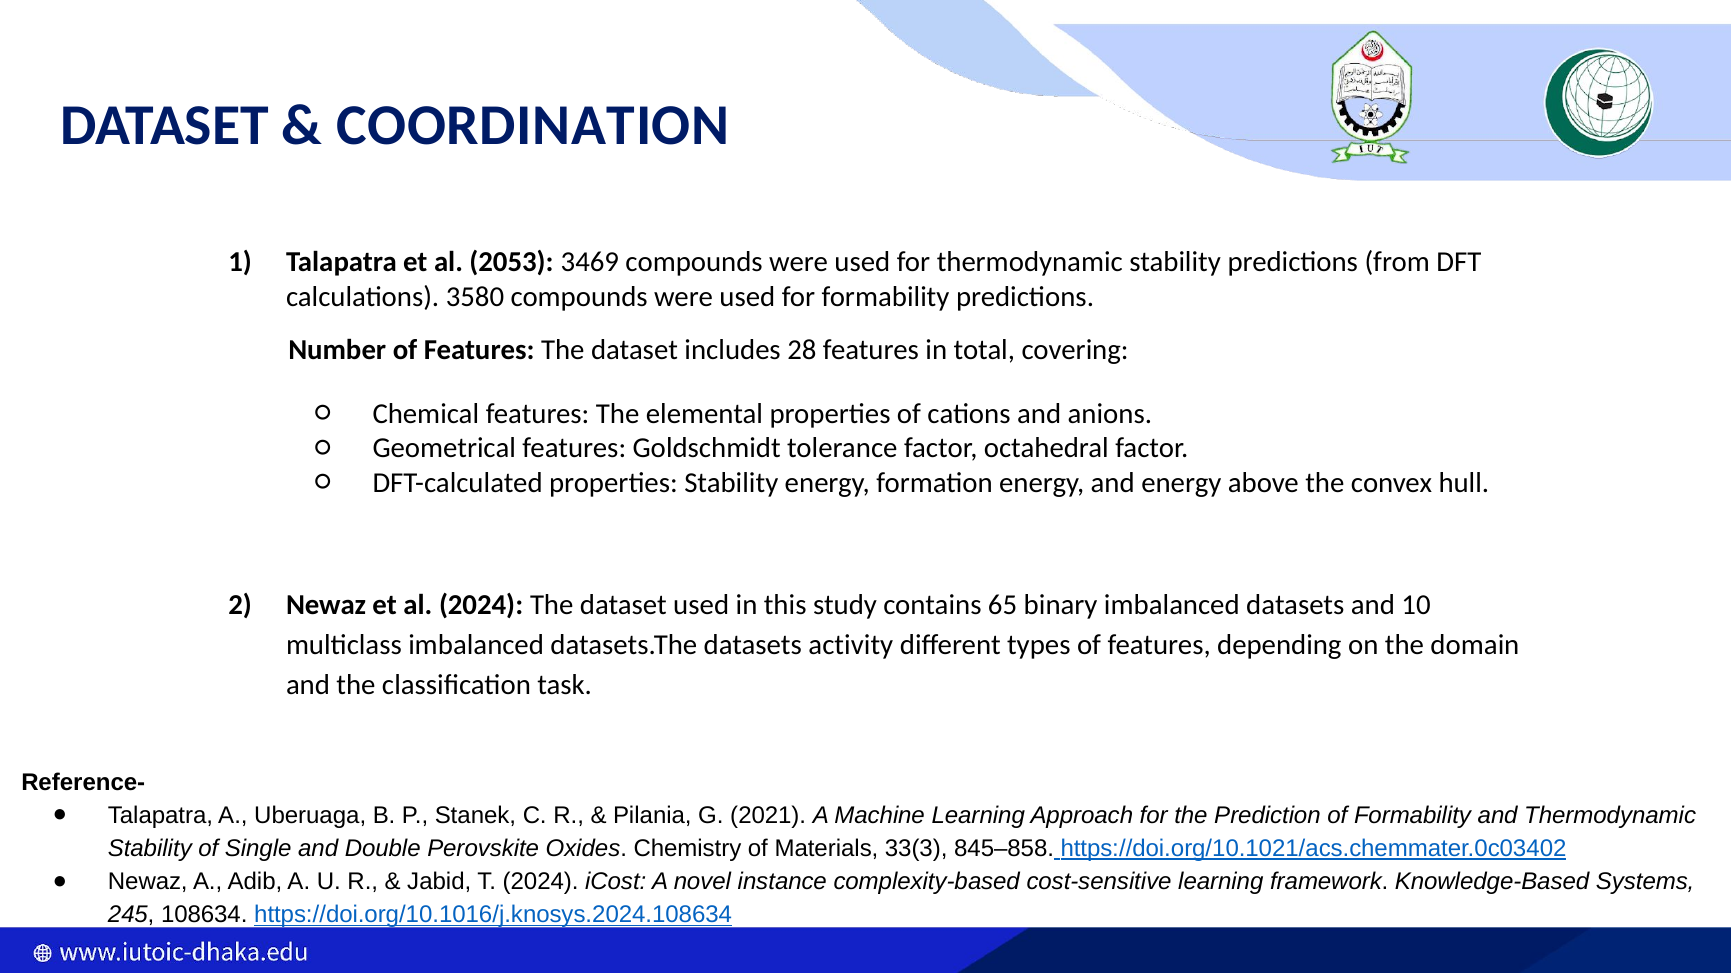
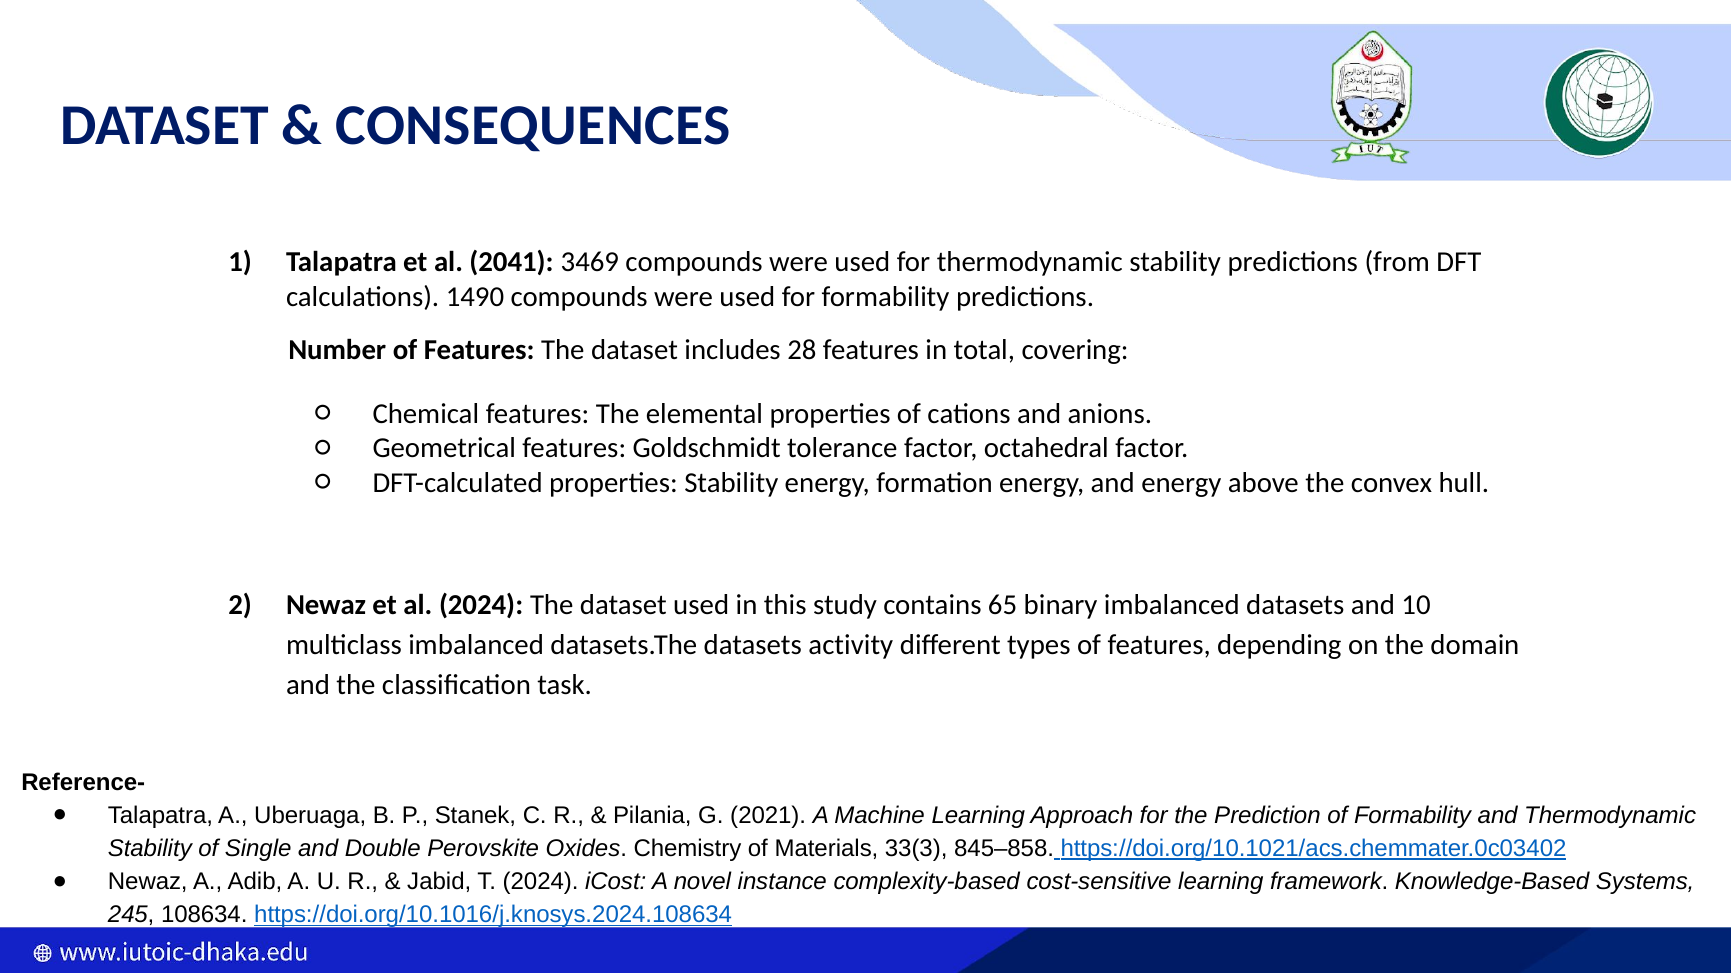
COORDINATION: COORDINATION -> CONSEQUENCES (533, 126)
2053: 2053 -> 2041 (511, 262)
3580: 3580 -> 1490 (475, 297)
